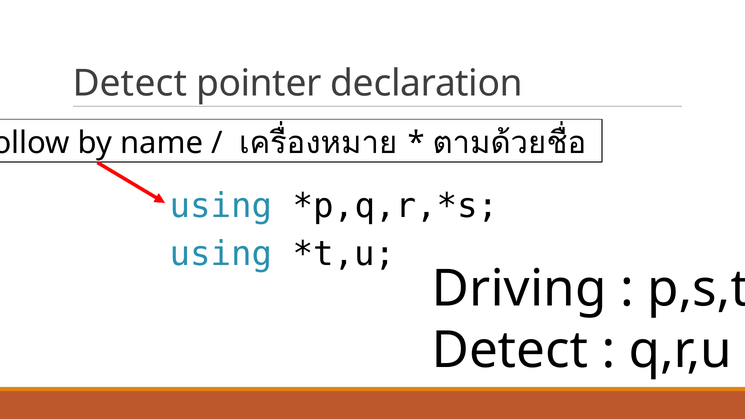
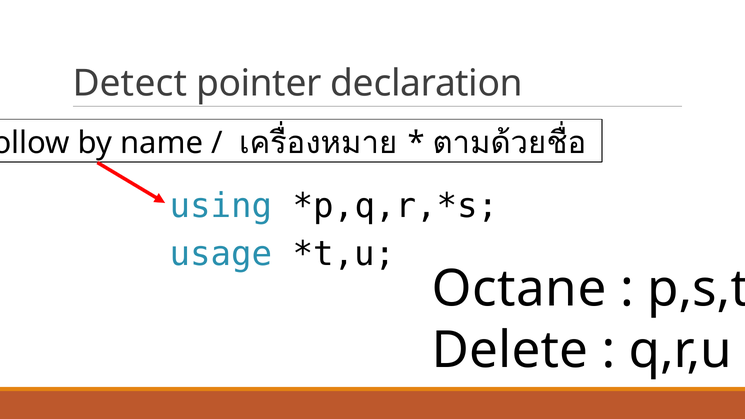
using: using -> usage (221, 254)
Driving: Driving -> Octane (519, 289)
Detect: Detect -> Delete (510, 351)
